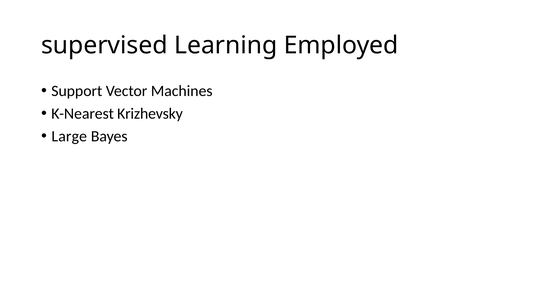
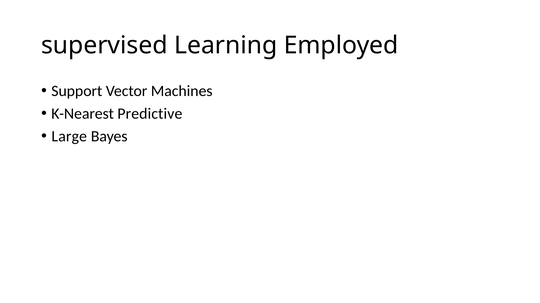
Krizhevsky: Krizhevsky -> Predictive (150, 114)
